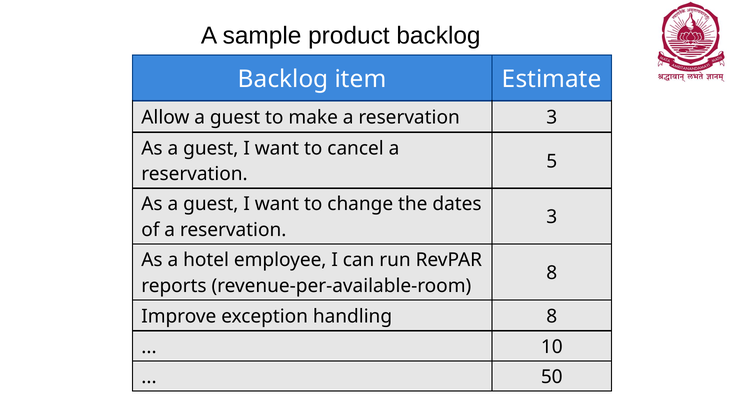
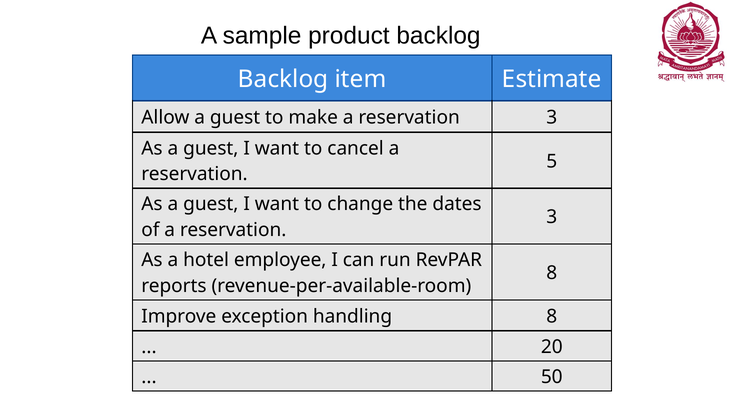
10: 10 -> 20 (552, 347)
